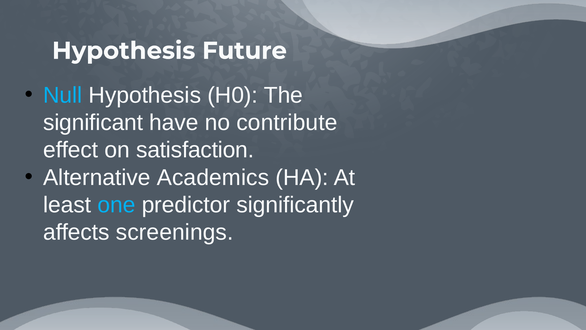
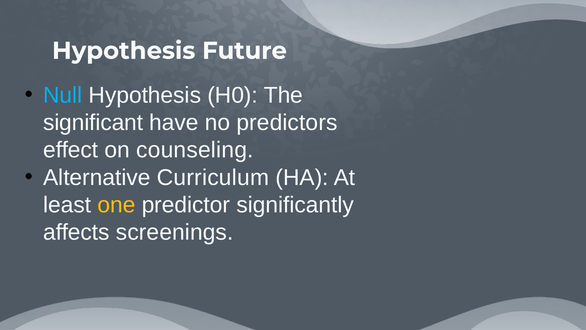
contribute: contribute -> predictors (287, 123)
satisfaction: satisfaction -> counseling (195, 150)
Academics: Academics -> Curriculum (213, 177)
one colour: light blue -> yellow (116, 205)
